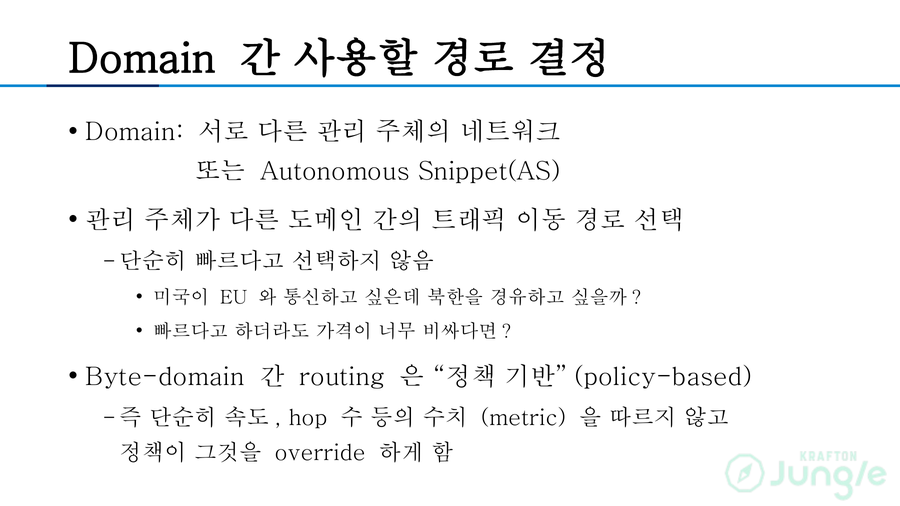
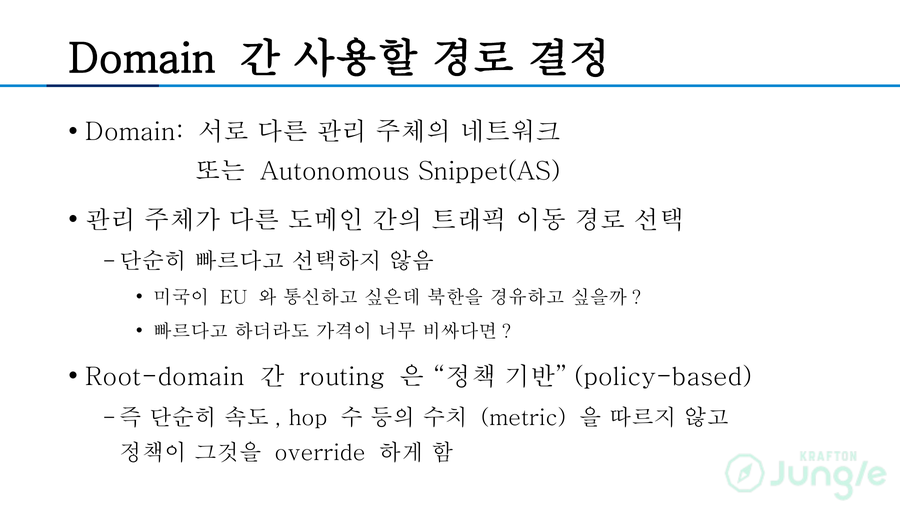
Byte-domain: Byte-domain -> Root-domain (165, 377)
